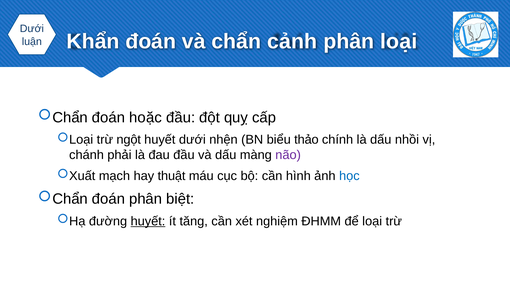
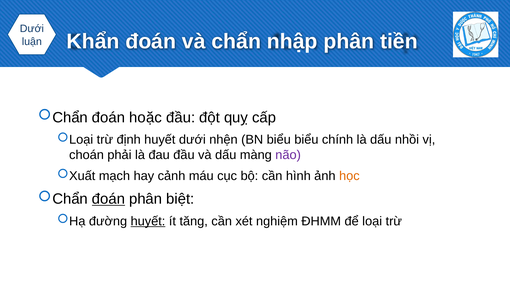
cảnh: cảnh -> nhập (292, 42)
phân loại: loại -> tiền (399, 42)
ngột: ngột -> định (129, 140)
biểu thảo: thảo -> biểu (306, 140)
chánh: chánh -> choán (87, 155)
thuật: thuật -> cảnh (172, 176)
học colour: blue -> orange (349, 176)
đoán underline: none -> present (109, 199)
